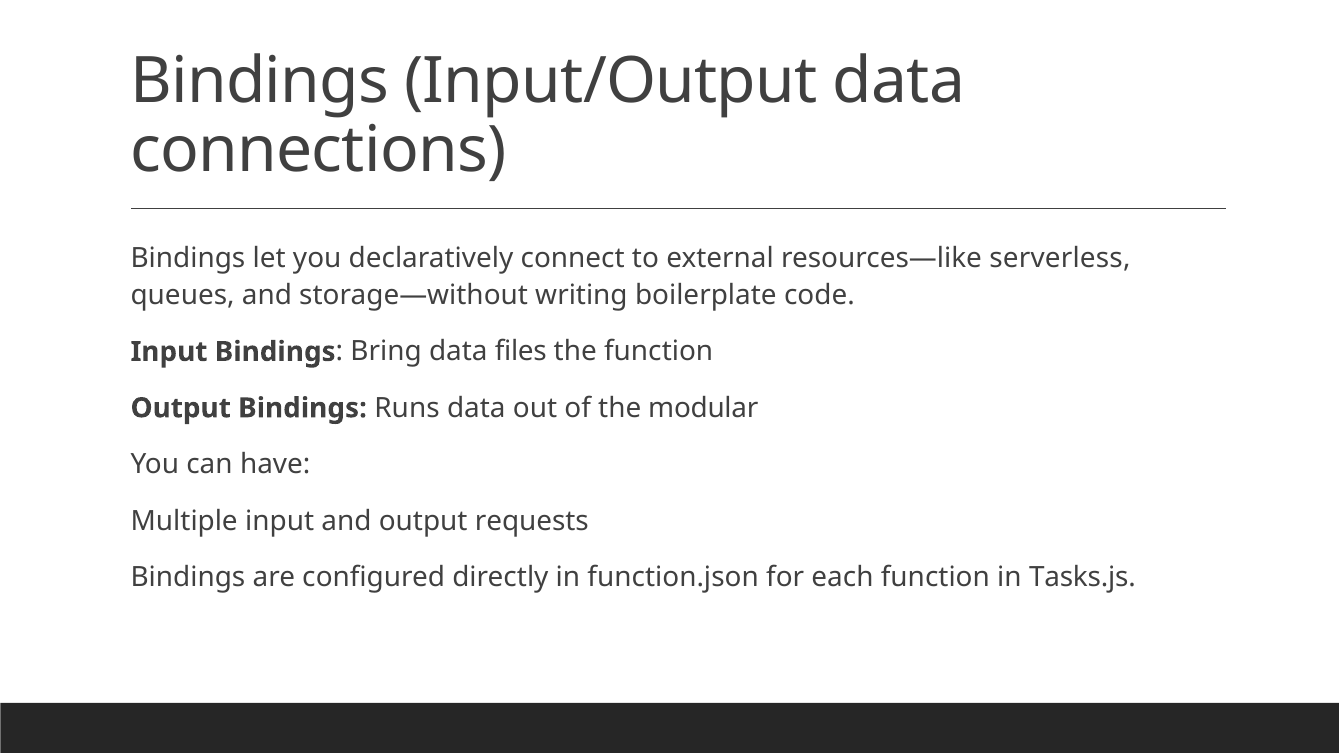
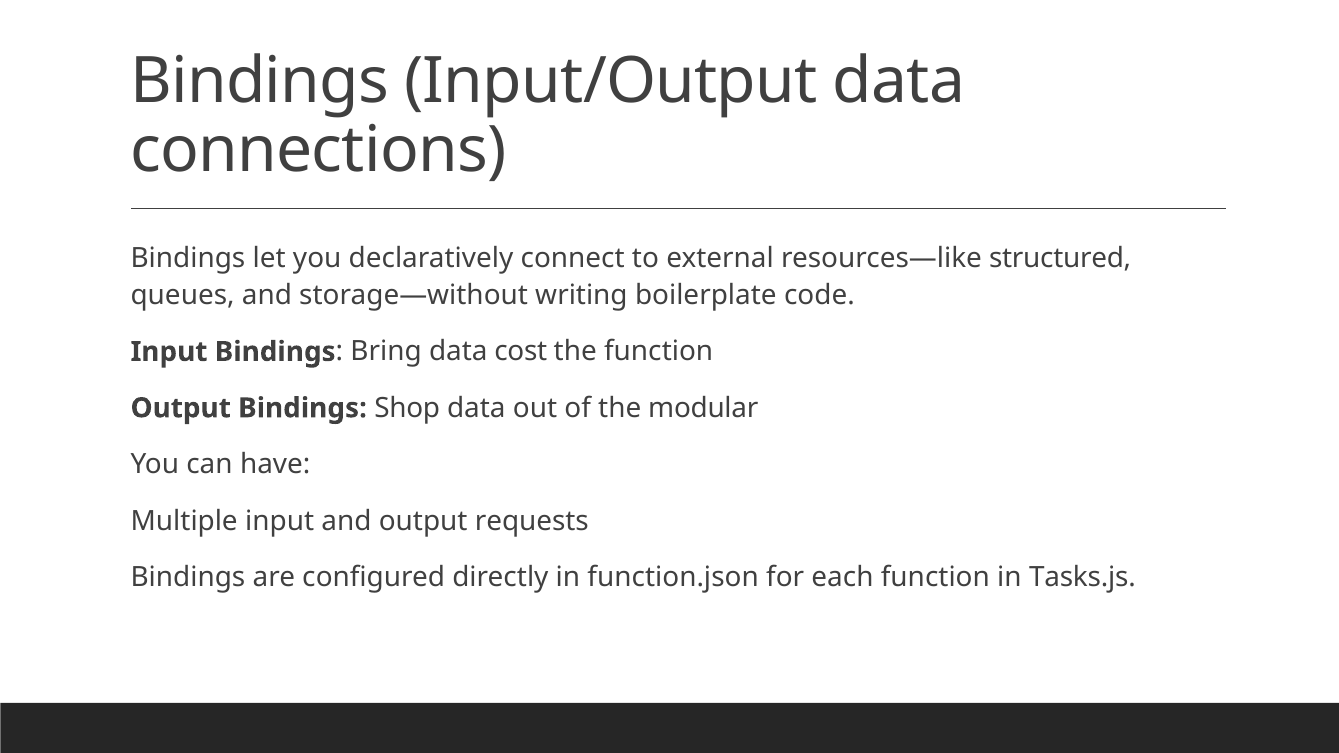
serverless: serverless -> structured (1060, 259)
files: files -> cost (521, 352)
Runs: Runs -> Shop (407, 408)
